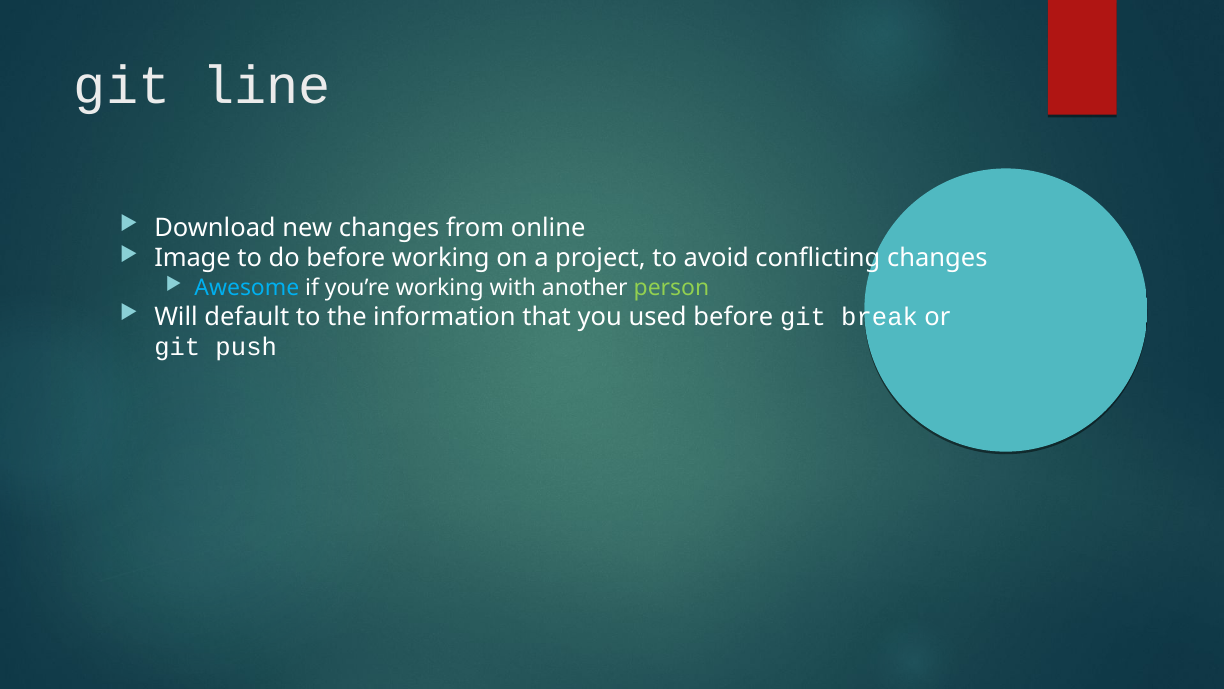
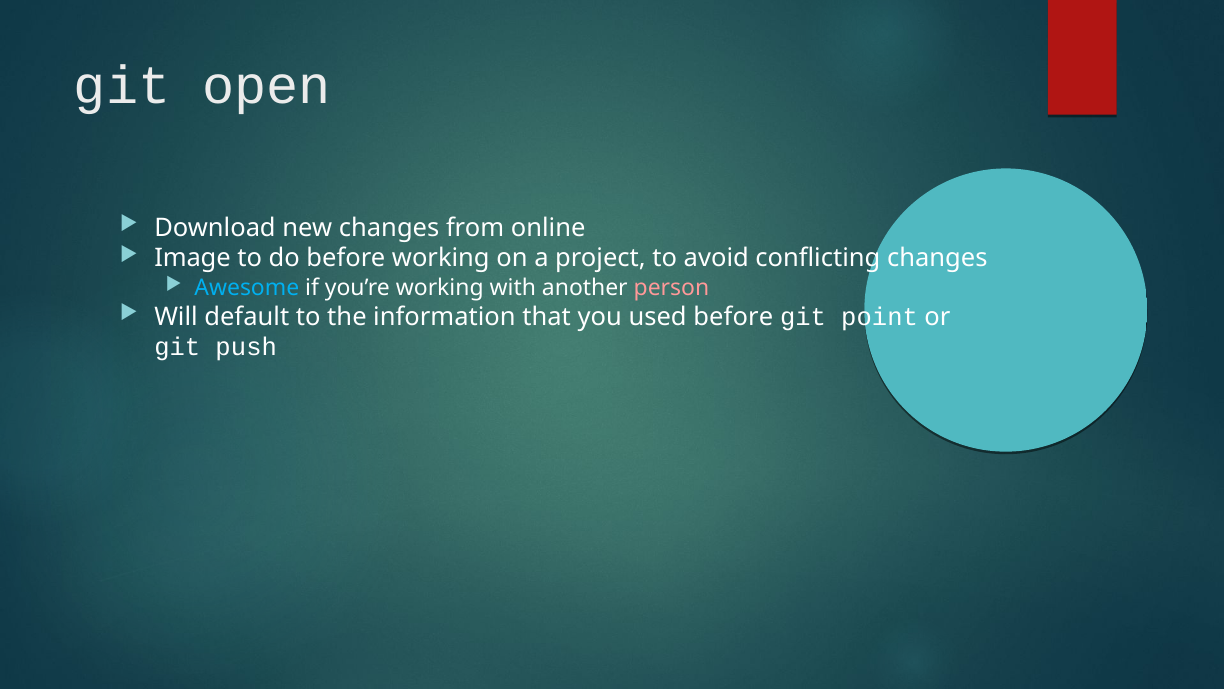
line: line -> open (267, 86)
person colour: light green -> pink (671, 287)
break: break -> point (880, 316)
